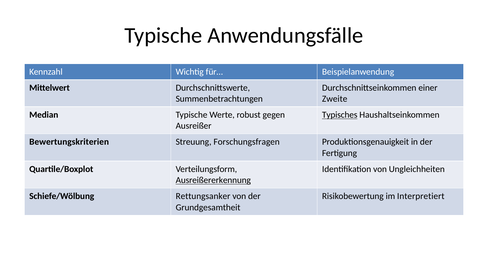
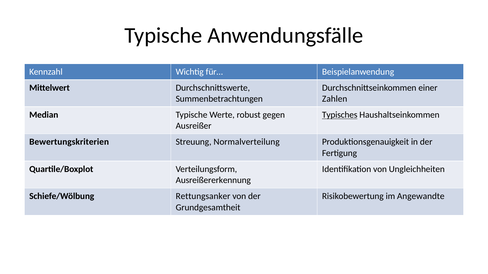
Zweite: Zweite -> Zahlen (335, 99)
Forschungsfragen: Forschungsfragen -> Normalverteilung (247, 142)
Ausreißererkennung underline: present -> none (213, 181)
Interpretiert: Interpretiert -> Angewandte (421, 197)
